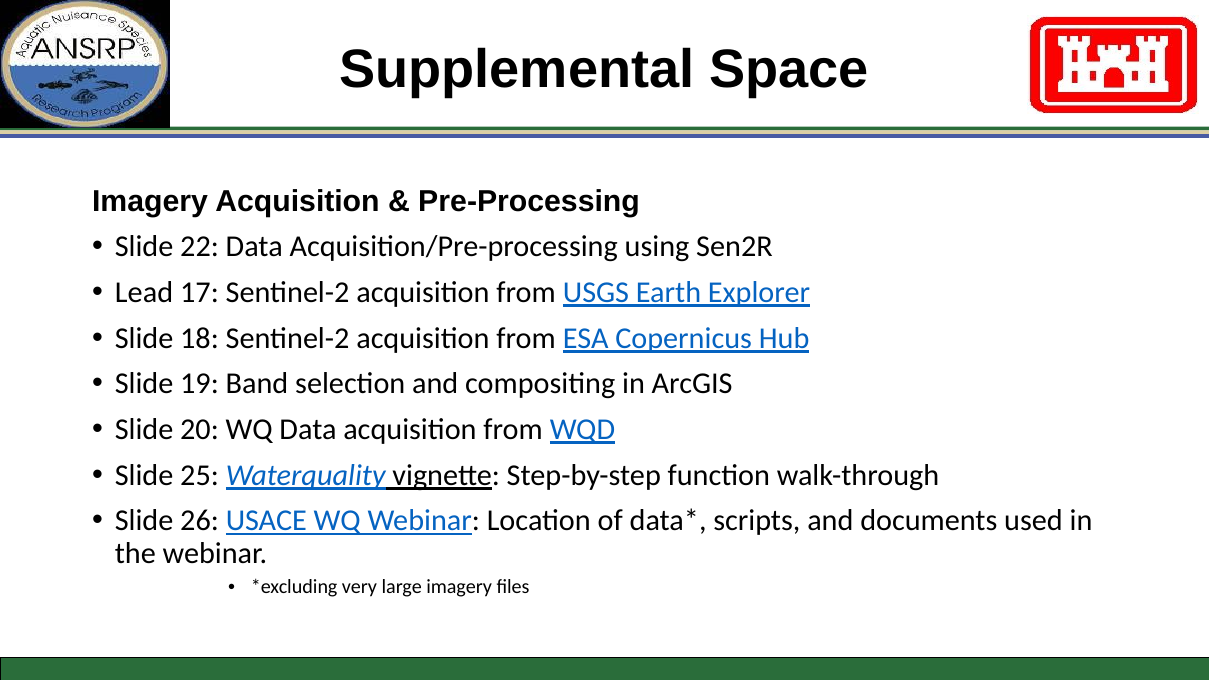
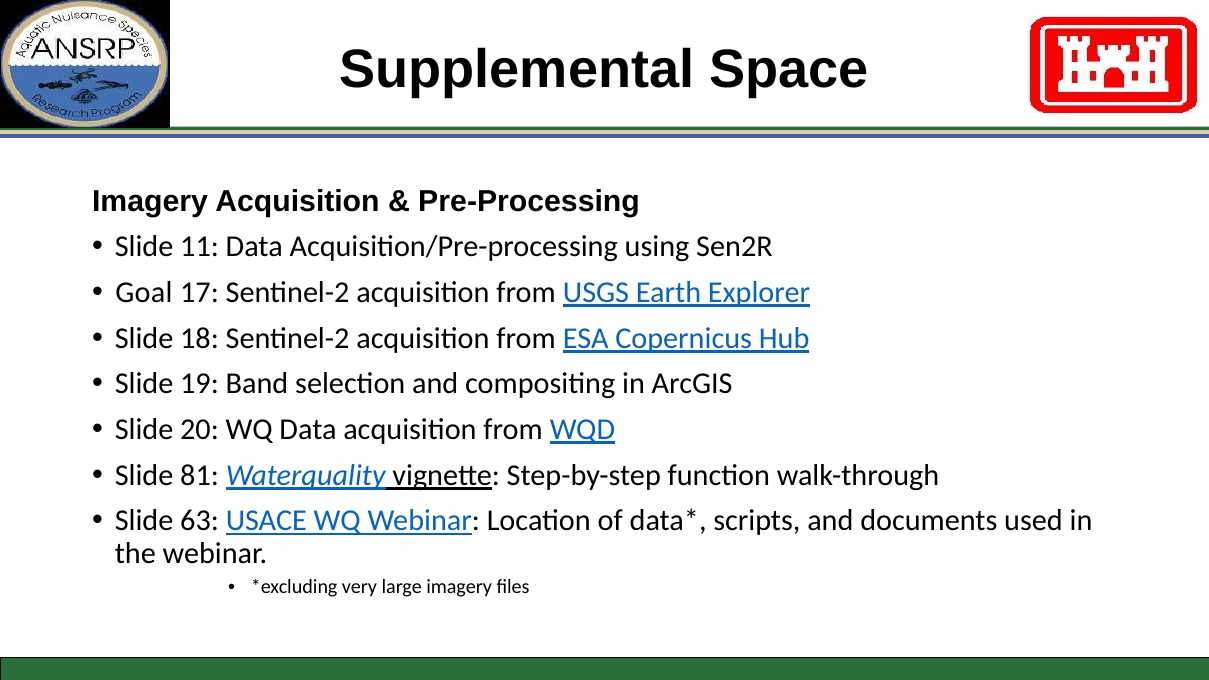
22: 22 -> 11 (200, 247)
Lead: Lead -> Goal (144, 293)
25: 25 -> 81 (200, 475)
26: 26 -> 63 (200, 521)
